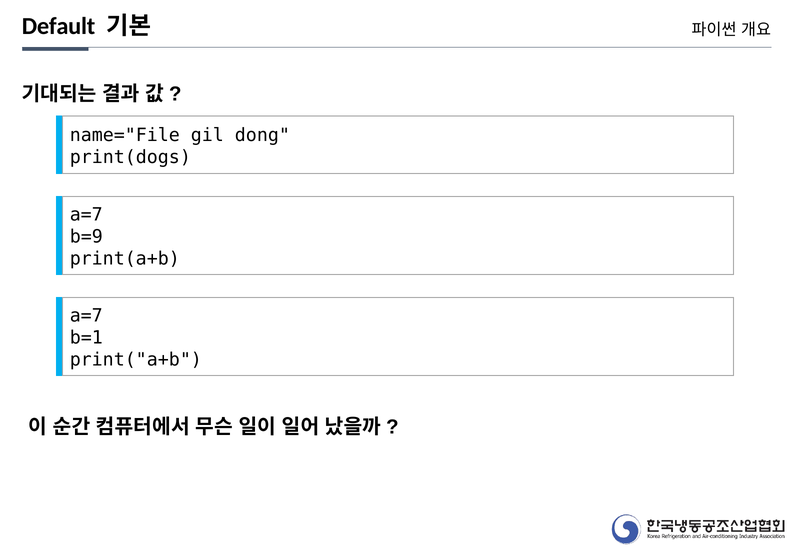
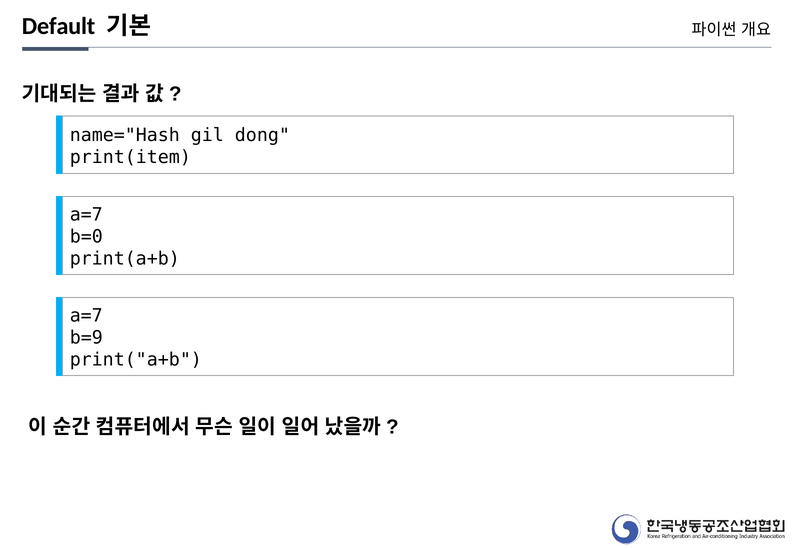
name="File: name="File -> name="Hash (125, 135)
print(dogs: print(dogs -> print(item (130, 157)
b=9: b=9 -> b=0 (86, 237)
b=1: b=1 -> b=9 (86, 338)
